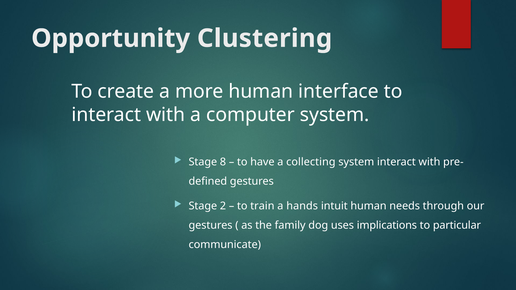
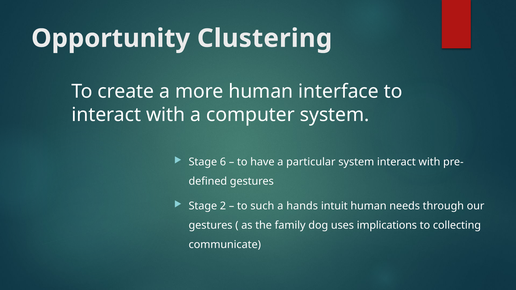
8: 8 -> 6 (223, 162)
collecting: collecting -> particular (311, 162)
train: train -> such (262, 206)
particular: particular -> collecting (457, 225)
